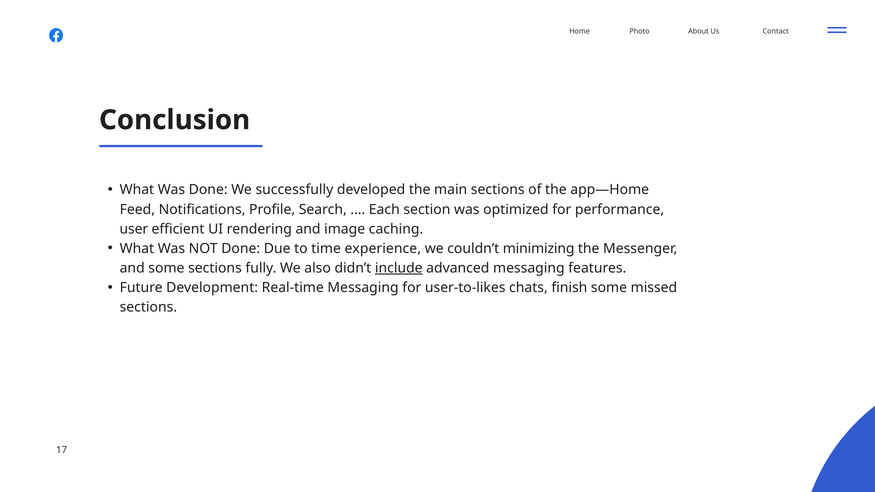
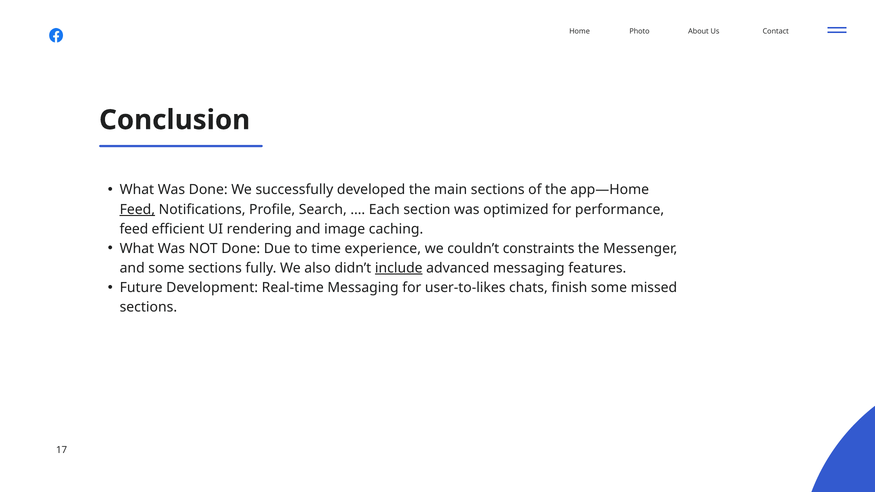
Feed underline: none -> present (137, 209)
user: user -> feed (134, 229)
minimizing: minimizing -> constraints (539, 249)
